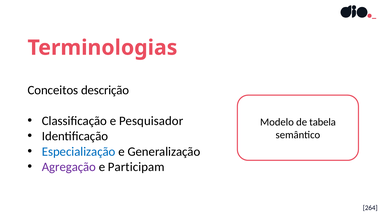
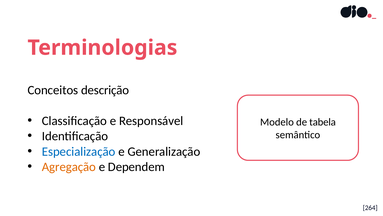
Pesquisador: Pesquisador -> Responsável (151, 121)
Agregação colour: purple -> orange (69, 166)
Participam: Participam -> Dependem (136, 166)
